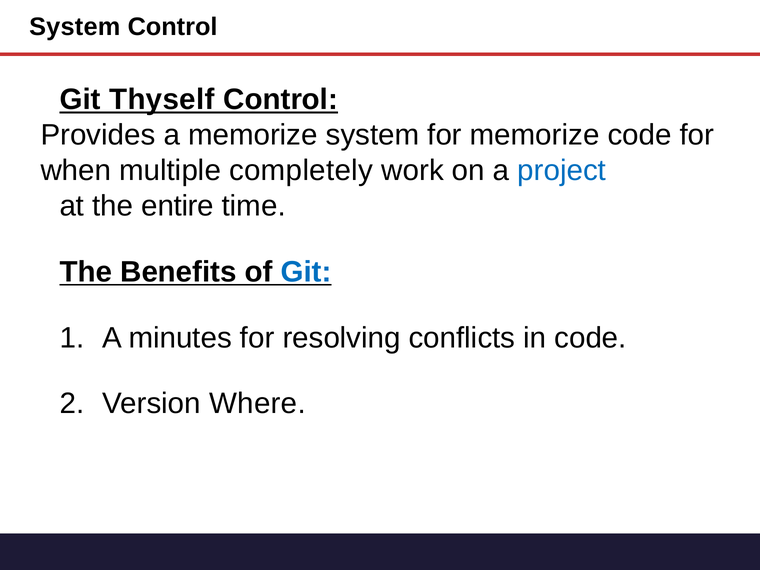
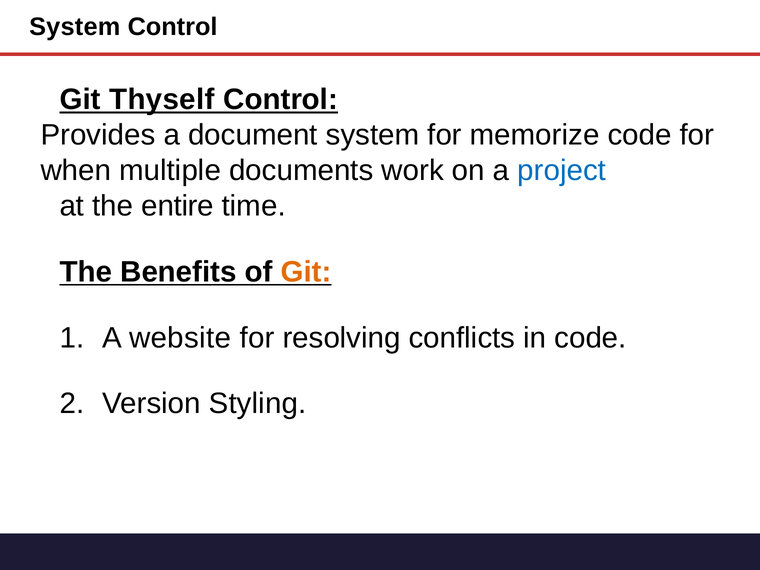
a memorize: memorize -> document (253, 135)
completely: completely -> documents (301, 171)
Git colour: blue -> orange (306, 272)
minutes: minutes -> website (180, 338)
Where: Where -> Styling (258, 404)
